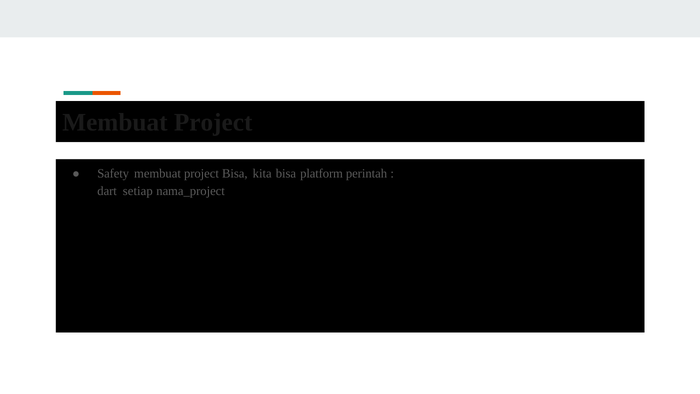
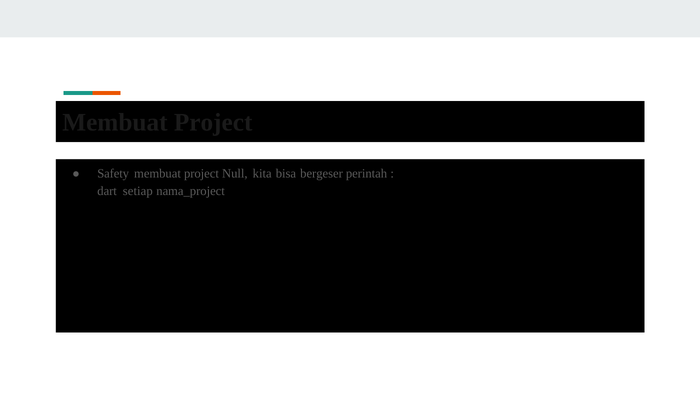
project Bisa: Bisa -> Null (235, 173)
platform: platform -> bergeser (322, 173)
